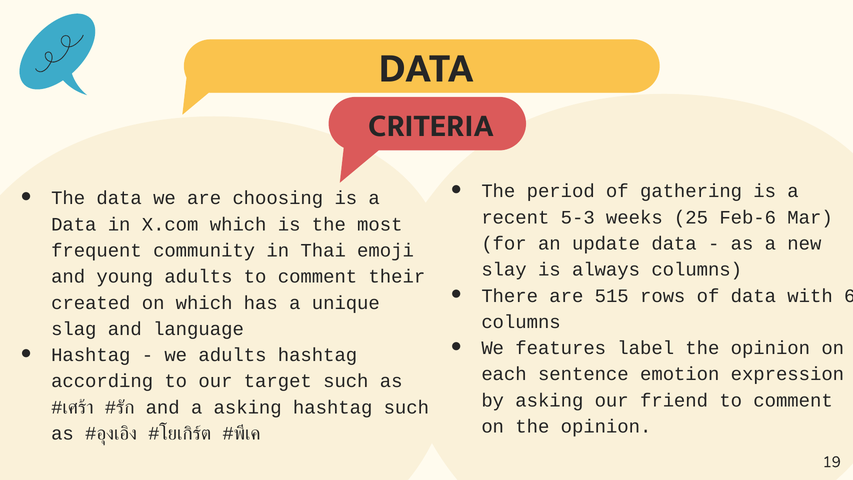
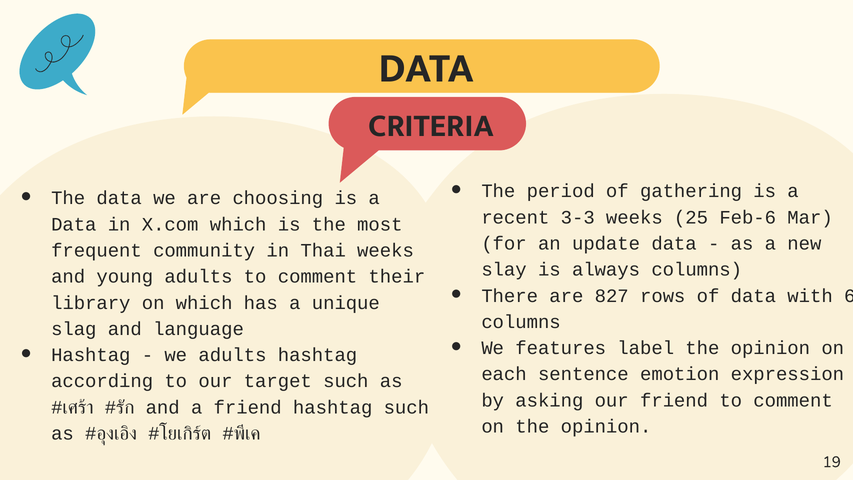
5-3: 5-3 -> 3-3 (578, 217)
Thai emoji: emoji -> weeks (385, 250)
515: 515 -> 827 (612, 296)
created: created -> library (91, 303)
a asking: asking -> friend (248, 407)
